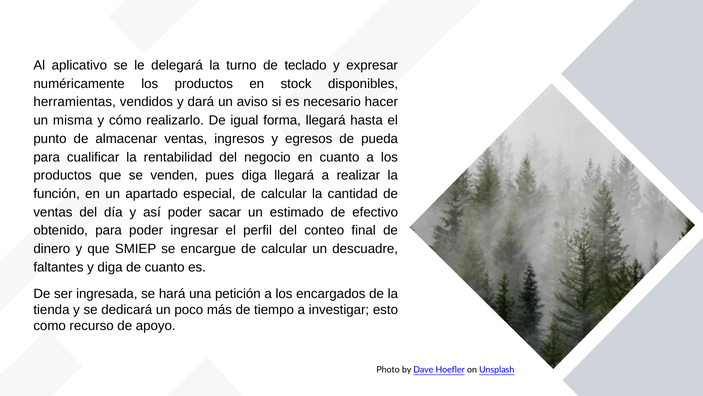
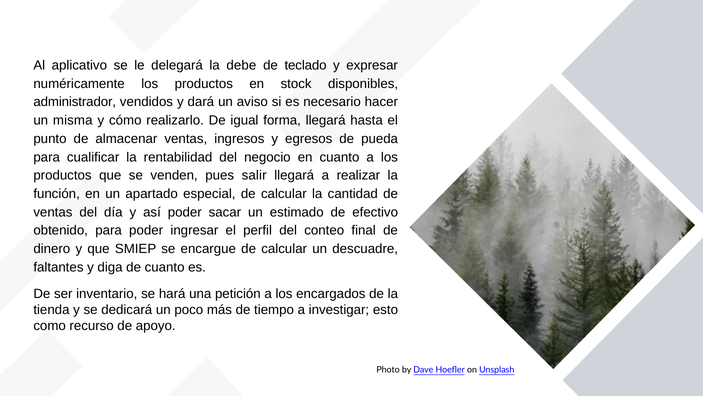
turno: turno -> debe (241, 65)
herramientas: herramientas -> administrador (75, 102)
pues diga: diga -> salir (254, 175)
ingresada: ingresada -> inventario (107, 293)
